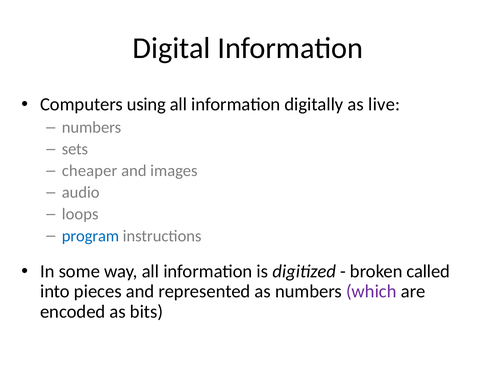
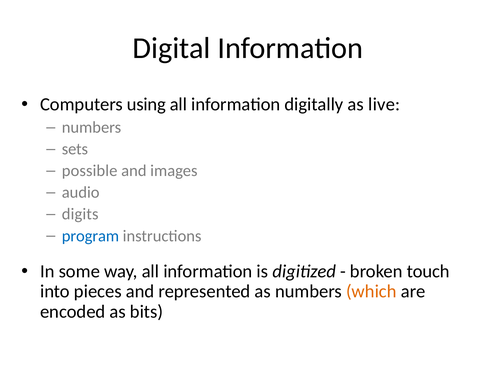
cheaper: cheaper -> possible (90, 171)
loops: loops -> digits (80, 214)
called: called -> touch (428, 271)
which colour: purple -> orange (371, 291)
